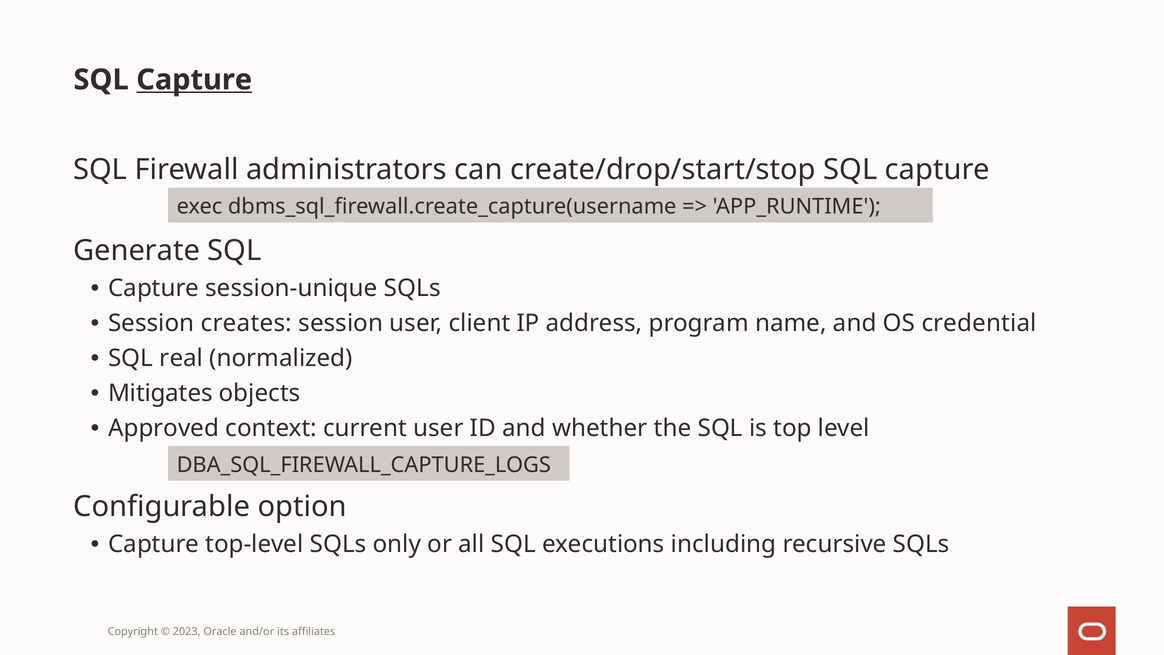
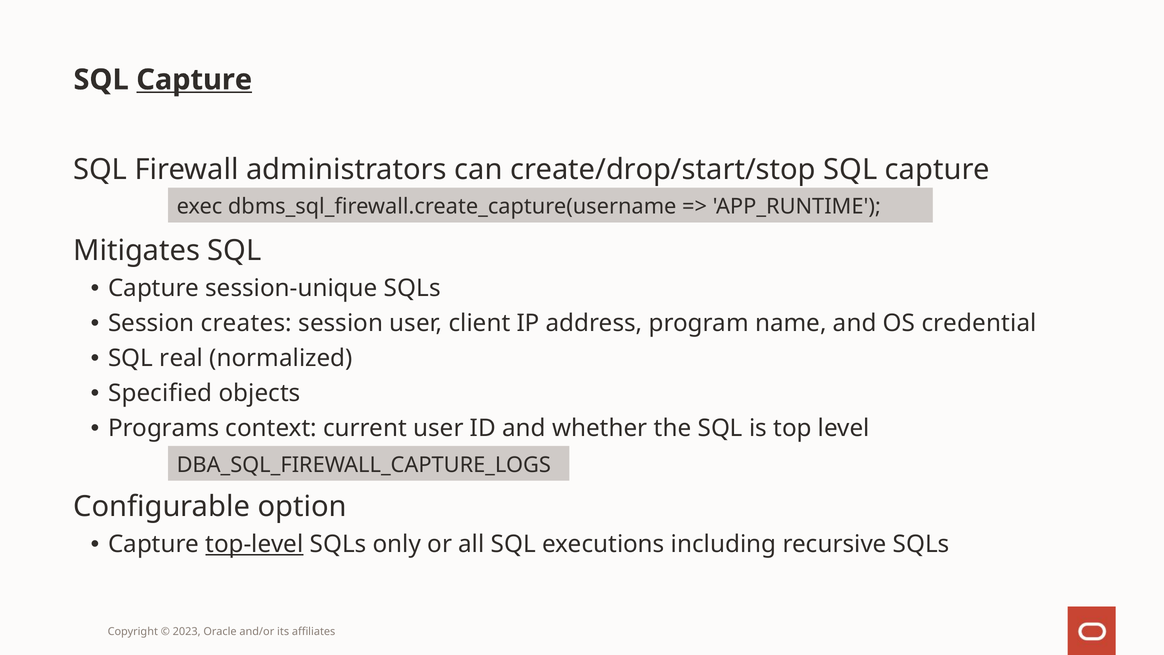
Generate: Generate -> Mitigates (137, 251)
Mitigates: Mitigates -> Specified (160, 393)
Approved: Approved -> Programs (164, 428)
top-level underline: none -> present (254, 544)
